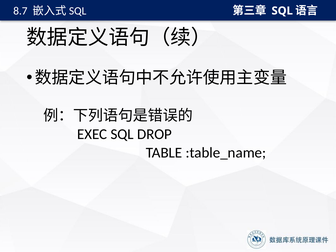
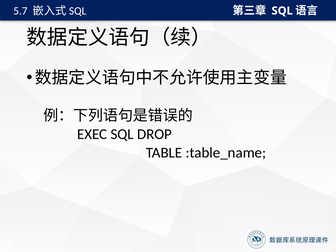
8.7: 8.7 -> 5.7 (20, 11)
